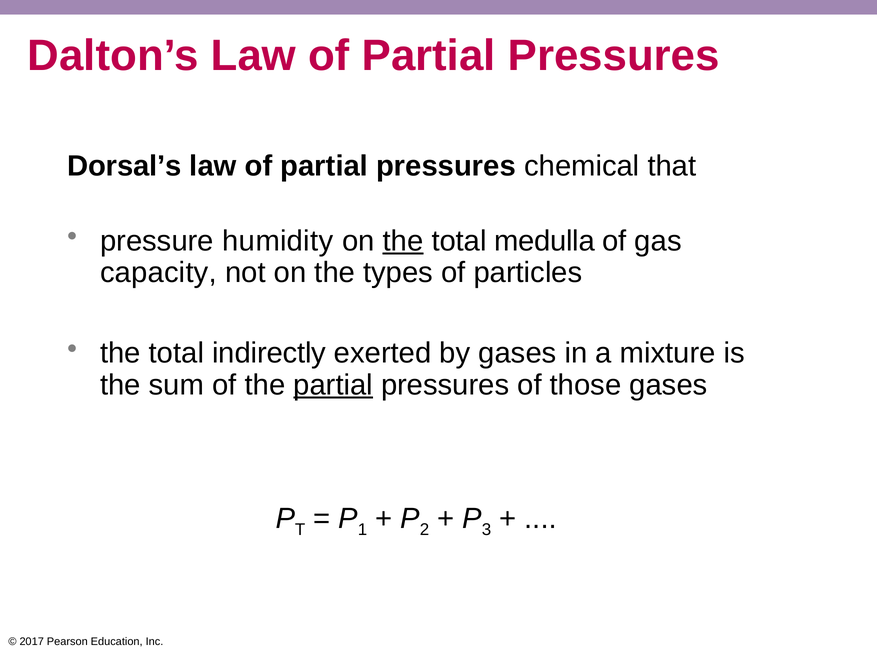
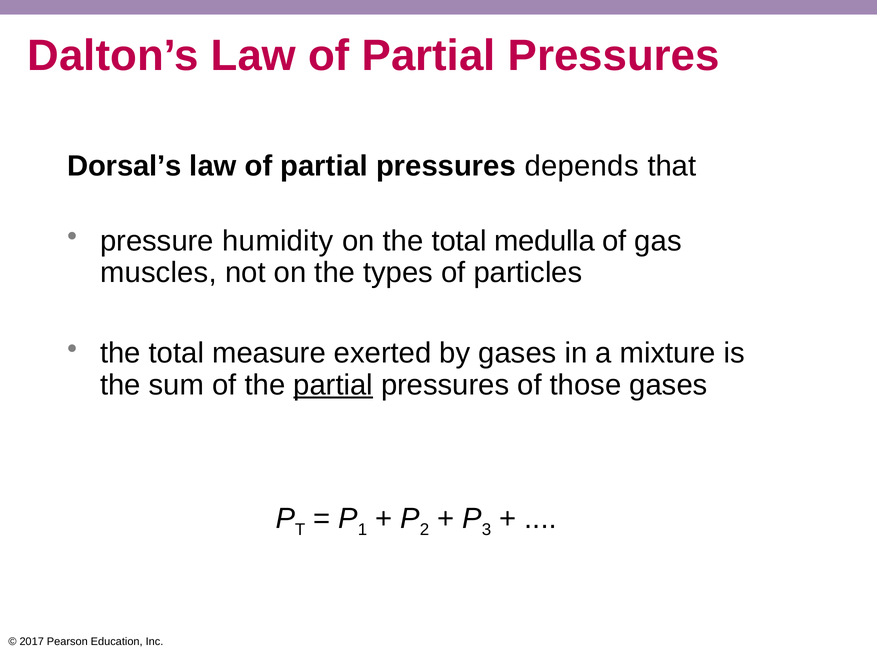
chemical: chemical -> depends (582, 166)
the underline: present -> none (403, 241)
capacity: capacity -> muscles (158, 273)
indirectly: indirectly -> measure (269, 353)
